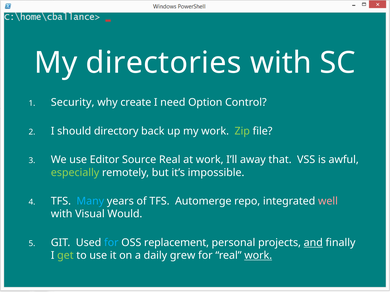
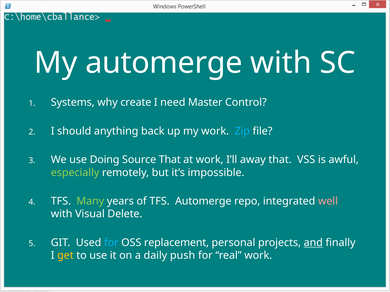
My directories: directories -> automerge (164, 63)
Security: Security -> Systems (73, 102)
Option: Option -> Master (205, 102)
directory: directory -> anything (116, 131)
Zip colour: light green -> light blue (242, 131)
Editor: Editor -> Doing (105, 160)
Source Real: Real -> That (170, 160)
Many colour: light blue -> light green (90, 202)
Would: Would -> Delete (125, 214)
get colour: light green -> yellow (65, 256)
grew: grew -> push (183, 256)
work underline: present -> none (258, 256)
